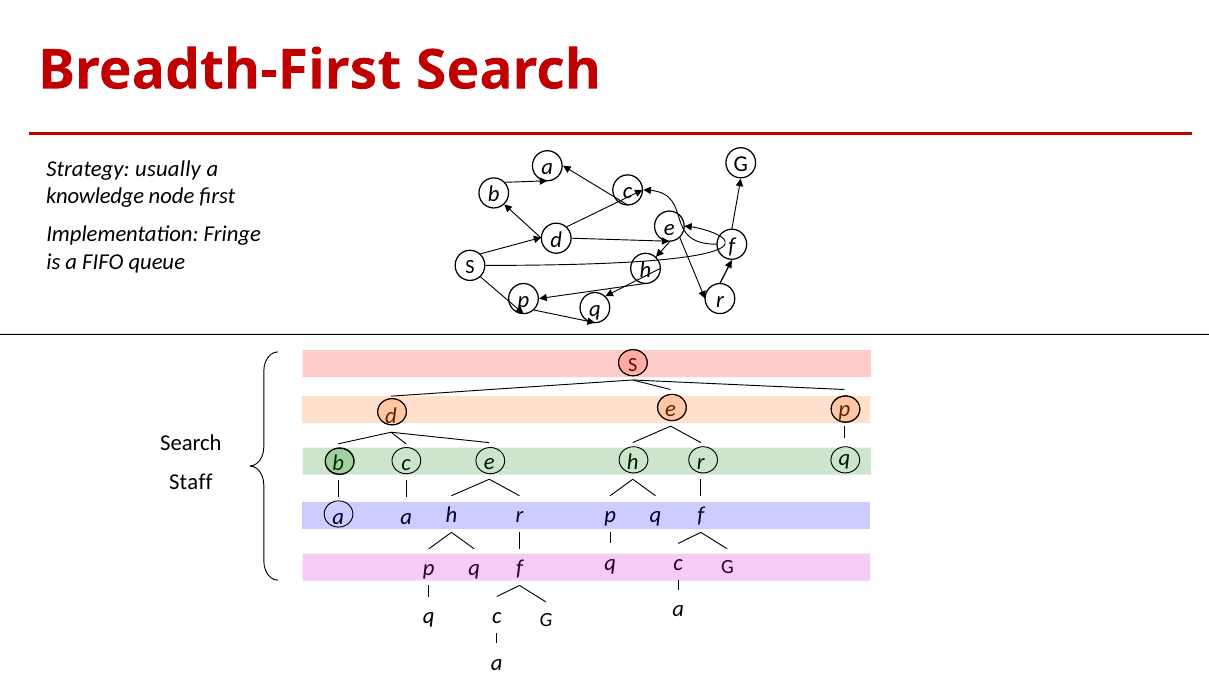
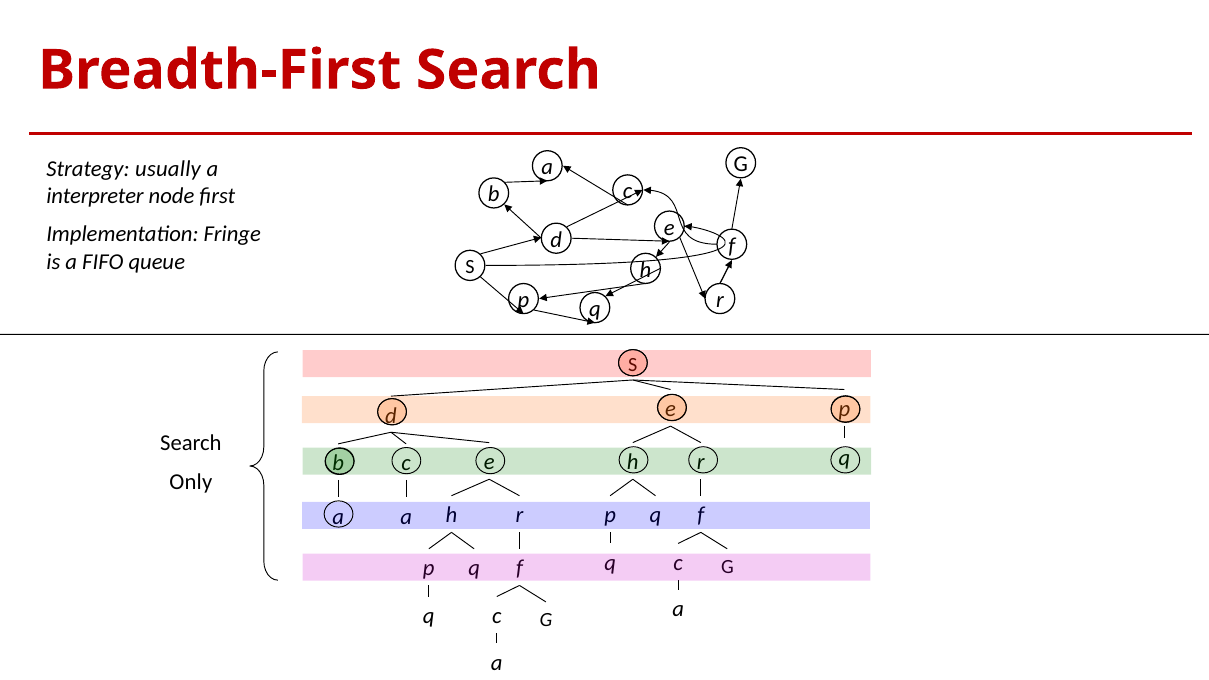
knowledge: knowledge -> interpreter (95, 196)
Staff: Staff -> Only (191, 482)
